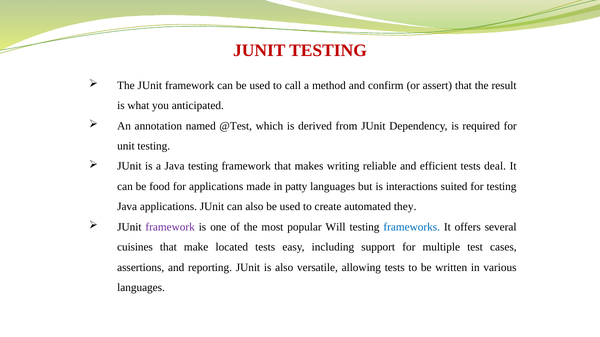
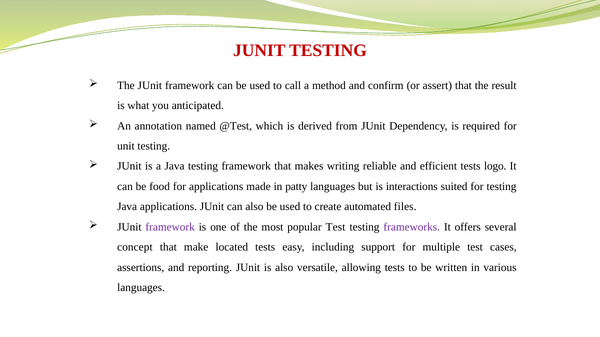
deal: deal -> logo (495, 167)
they: they -> files (405, 207)
popular Will: Will -> Test (336, 227)
frameworks colour: blue -> purple (412, 227)
cuisines: cuisines -> concept (135, 248)
